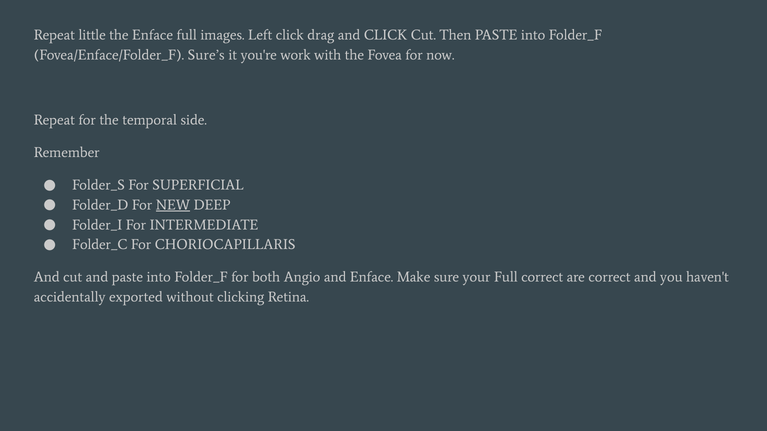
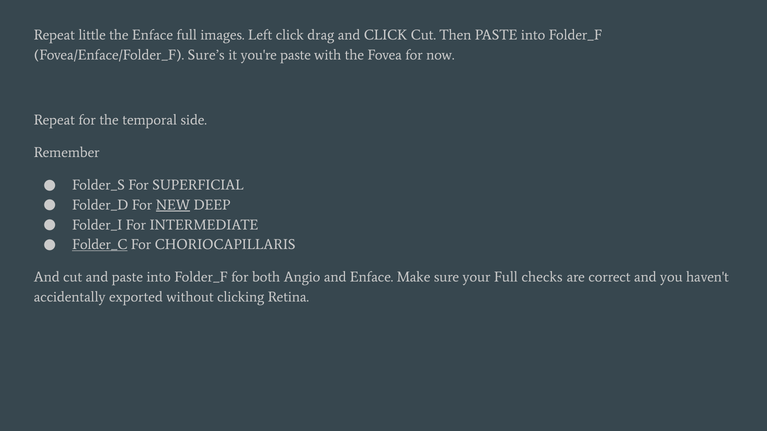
you're work: work -> paste (296, 55)
Folder_C underline: none -> present (100, 245)
Full correct: correct -> checks (542, 277)
